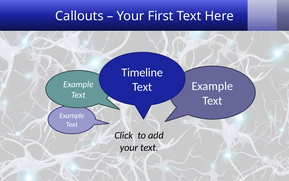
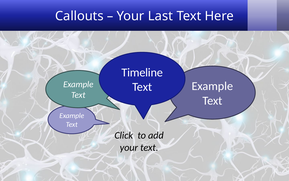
First: First -> Last (160, 16)
